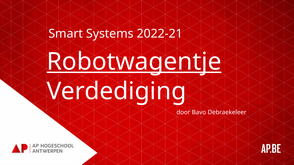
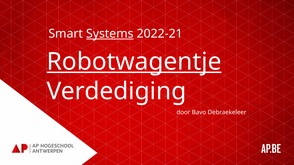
Systems underline: none -> present (110, 34)
